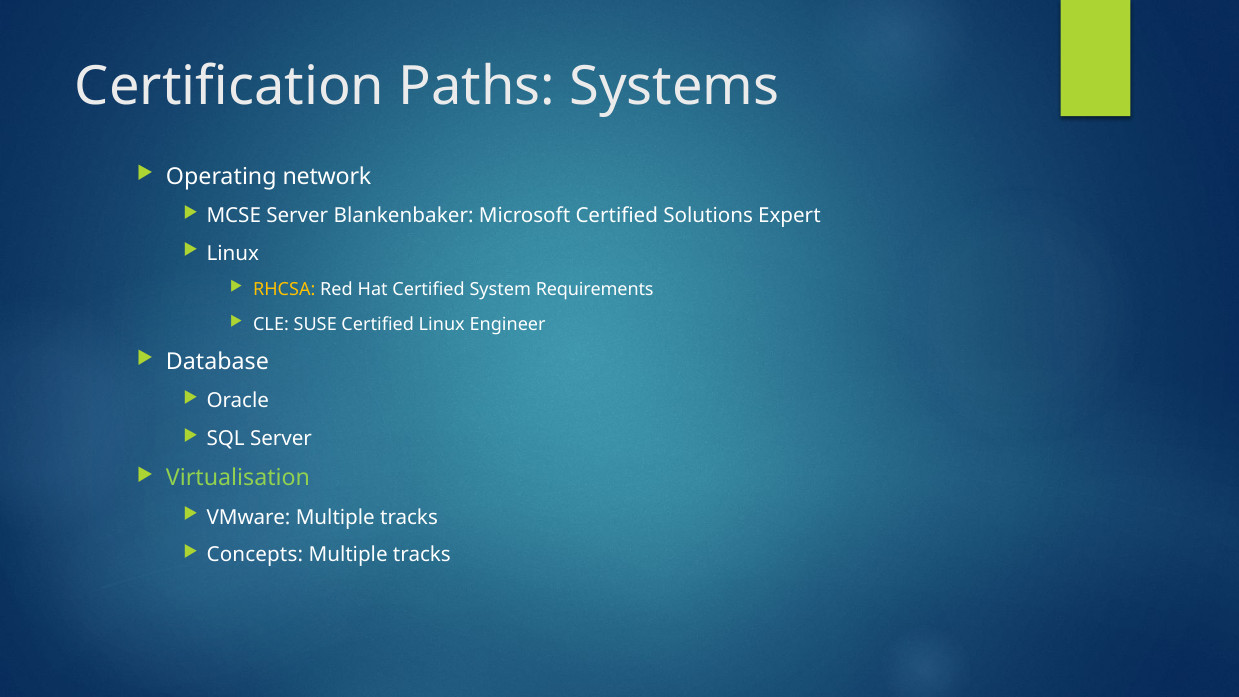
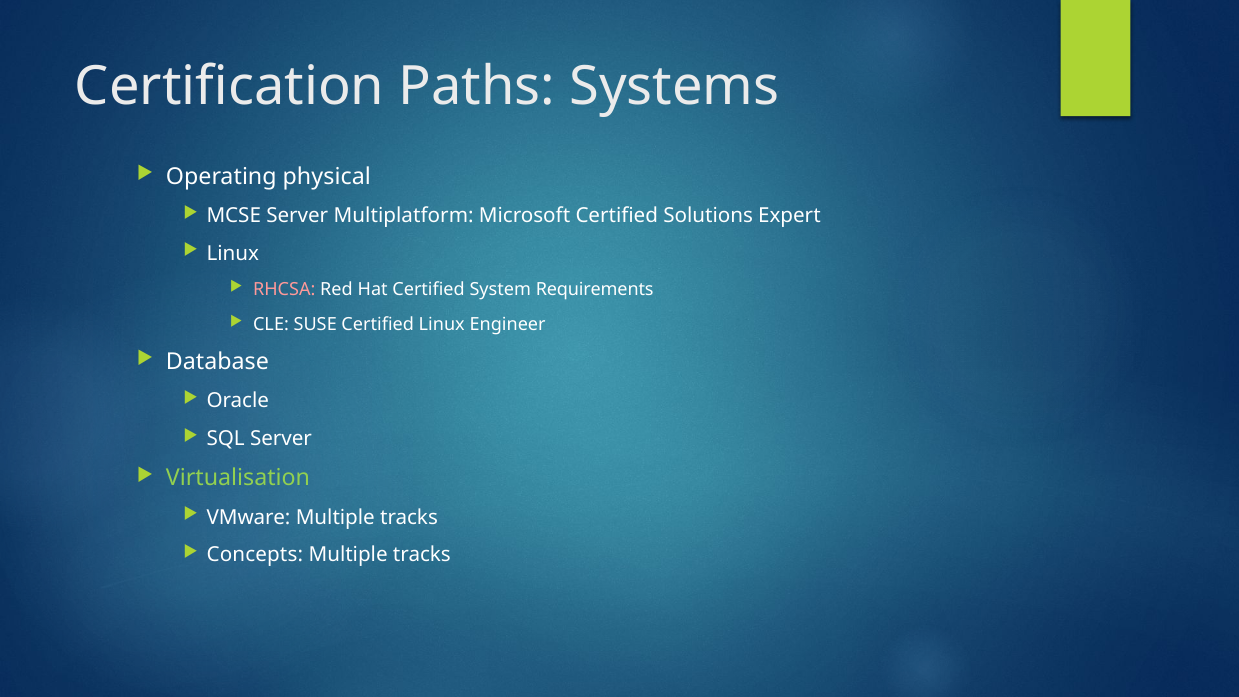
network: network -> physical (327, 177)
Blankenbaker: Blankenbaker -> Multiplatform (404, 216)
RHCSA colour: yellow -> pink (284, 289)
